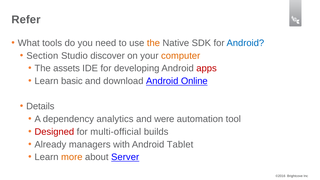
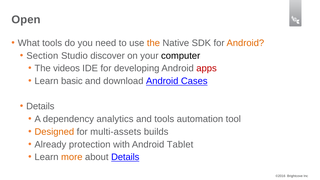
Refer: Refer -> Open (26, 20)
Android colour: blue -> orange (245, 43)
computer colour: orange -> black (181, 56)
assets: assets -> videos (67, 68)
Online: Online -> Cases (194, 81)
and were: were -> tools (164, 119)
Designed colour: red -> orange (54, 132)
multi-official: multi-official -> multi-assets (116, 132)
managers: managers -> protection (90, 144)
about Server: Server -> Details (125, 157)
